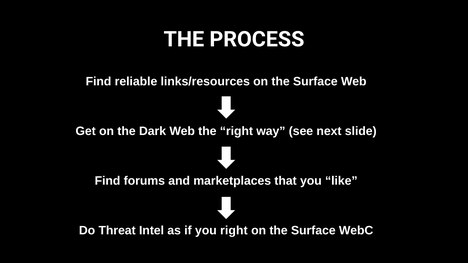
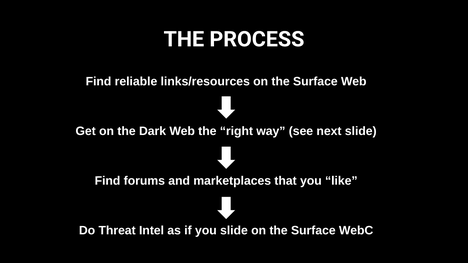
you right: right -> slide (234, 231)
